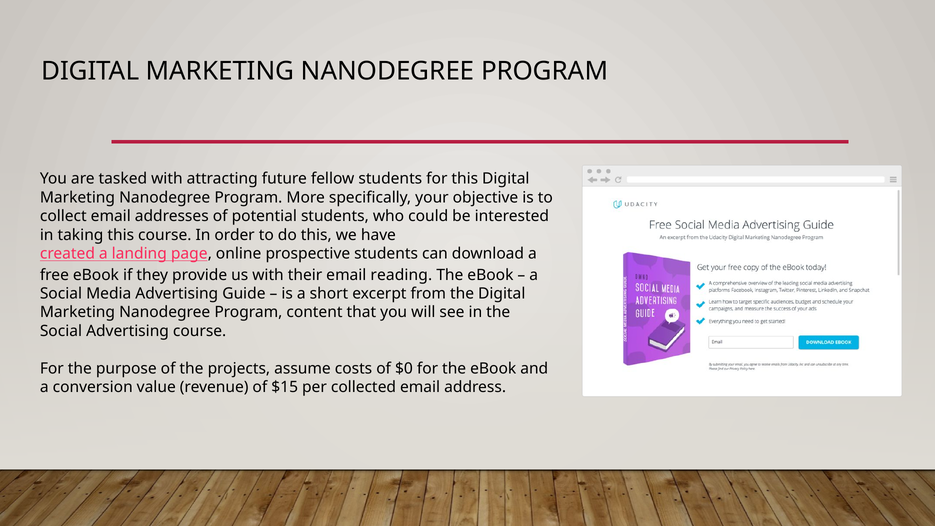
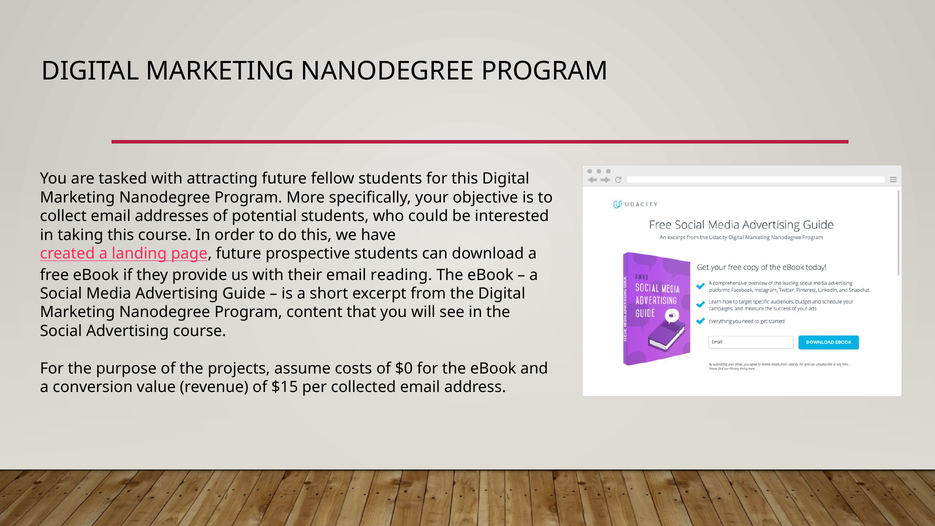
page online: online -> future (239, 254)
